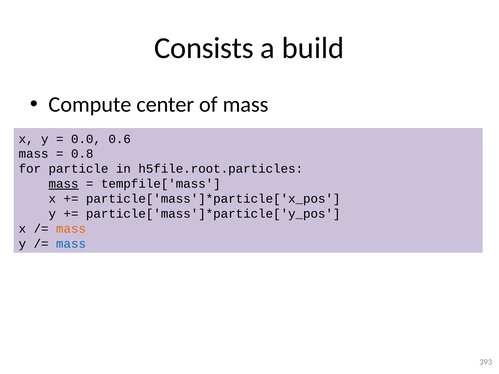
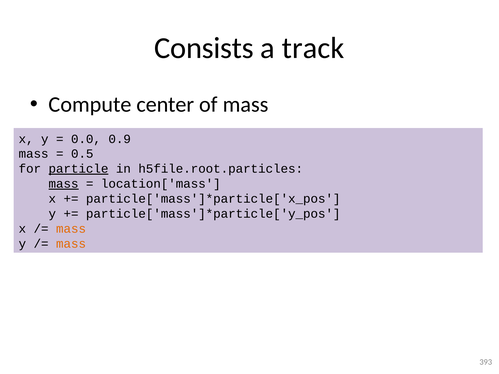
build: build -> track (313, 48)
0.6: 0.6 -> 0.9 (120, 139)
0.8: 0.8 -> 0.5 (82, 154)
particle underline: none -> present (79, 169)
tempfile['mass: tempfile['mass -> location['mass (161, 184)
mass colour: blue -> orange (71, 244)
